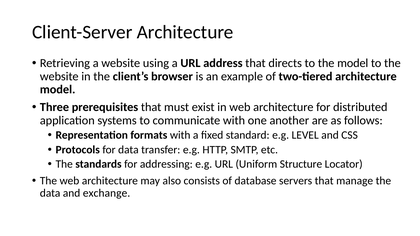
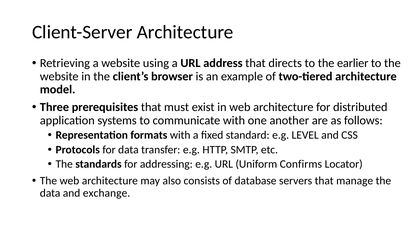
the model: model -> earlier (353, 63)
Structure: Structure -> Confirms (301, 164)
